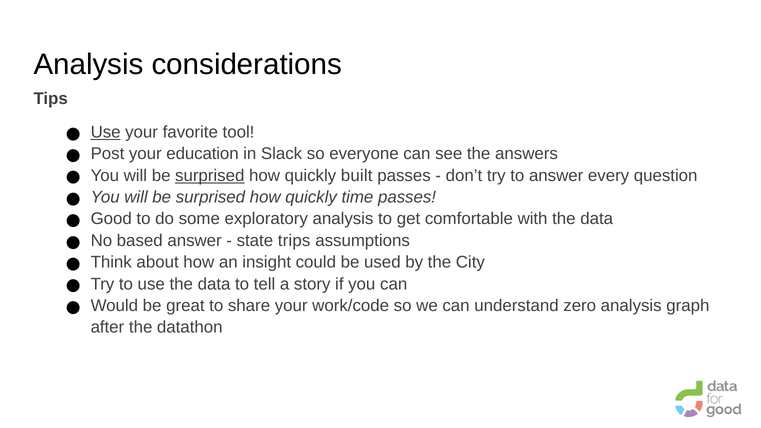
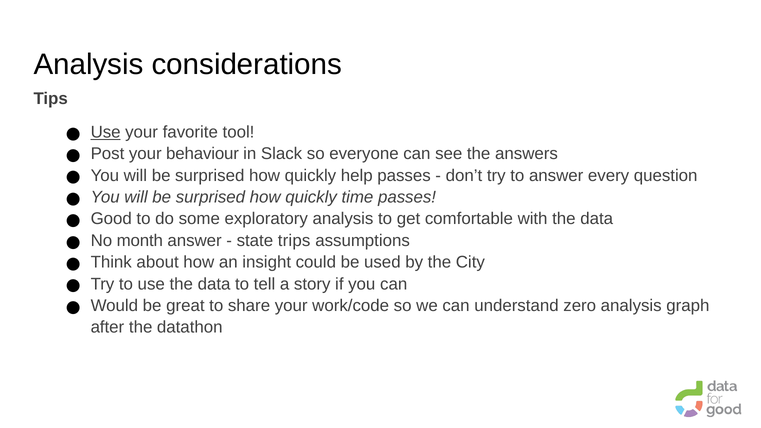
education: education -> behaviour (203, 154)
surprised underline: present -> none (210, 176)
built: built -> help (357, 176)
based: based -> month (140, 241)
